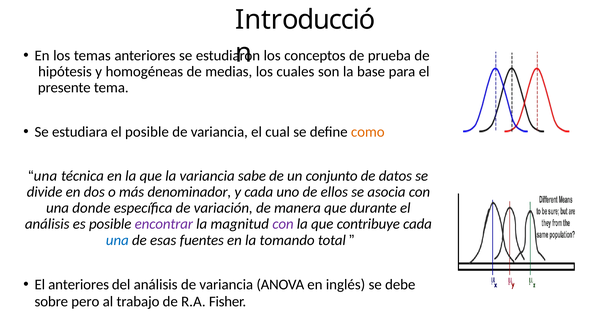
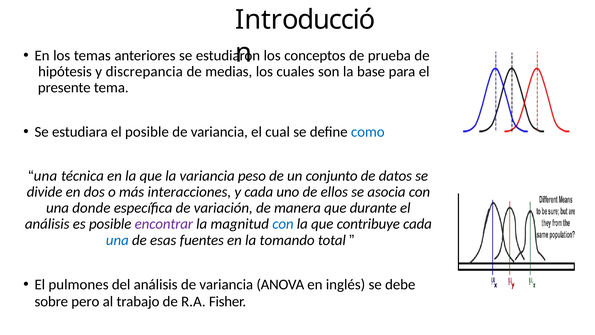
homogéneas: homogéneas -> discrepancia (144, 71)
como colour: orange -> blue (368, 132)
sabe: sabe -> peso (252, 176)
denominador: denominador -> interacciones (189, 192)
con colour: purple -> blue (283, 224)
El anteriores: anteriores -> pulmones (79, 284)
